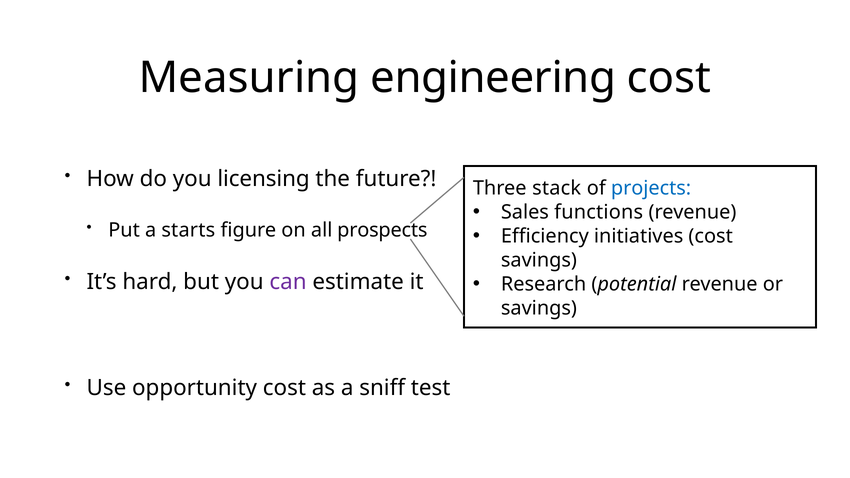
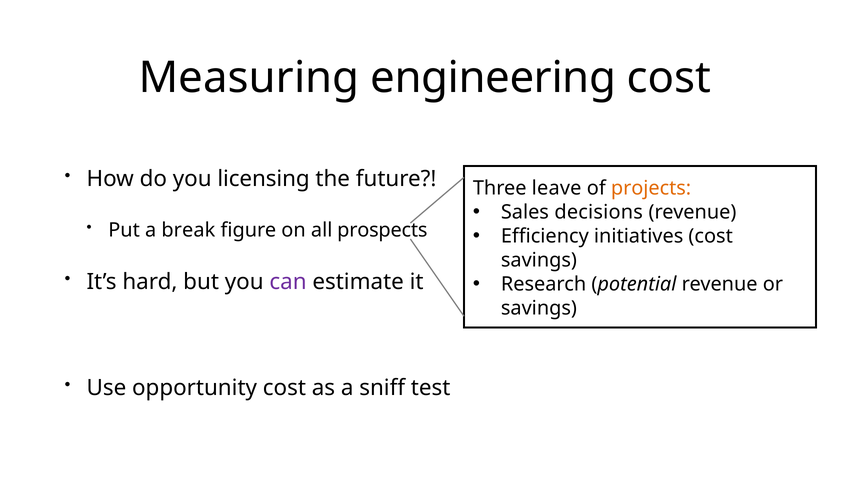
stack: stack -> leave (557, 188)
projects colour: blue -> orange (651, 188)
functions: functions -> decisions (599, 212)
starts: starts -> break (188, 230)
